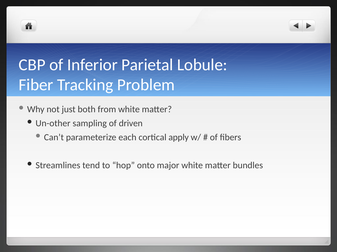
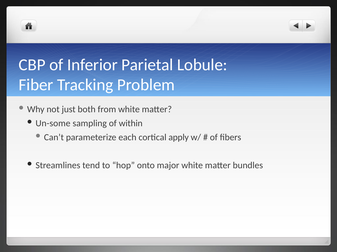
Un-other: Un-other -> Un-some (53, 124)
driven: driven -> within (131, 124)
